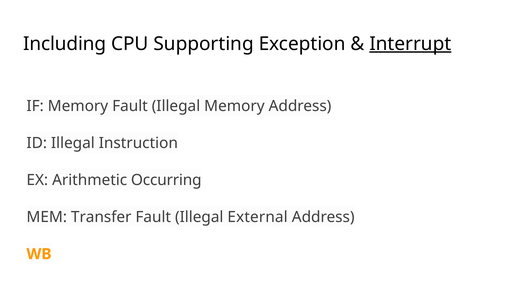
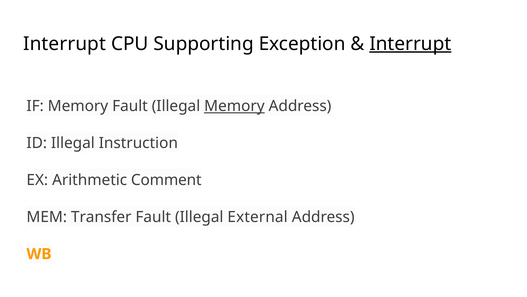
Including: Including -> Interrupt (65, 44)
Memory underline: none -> present (234, 106)
Occurring: Occurring -> Comment (166, 180)
